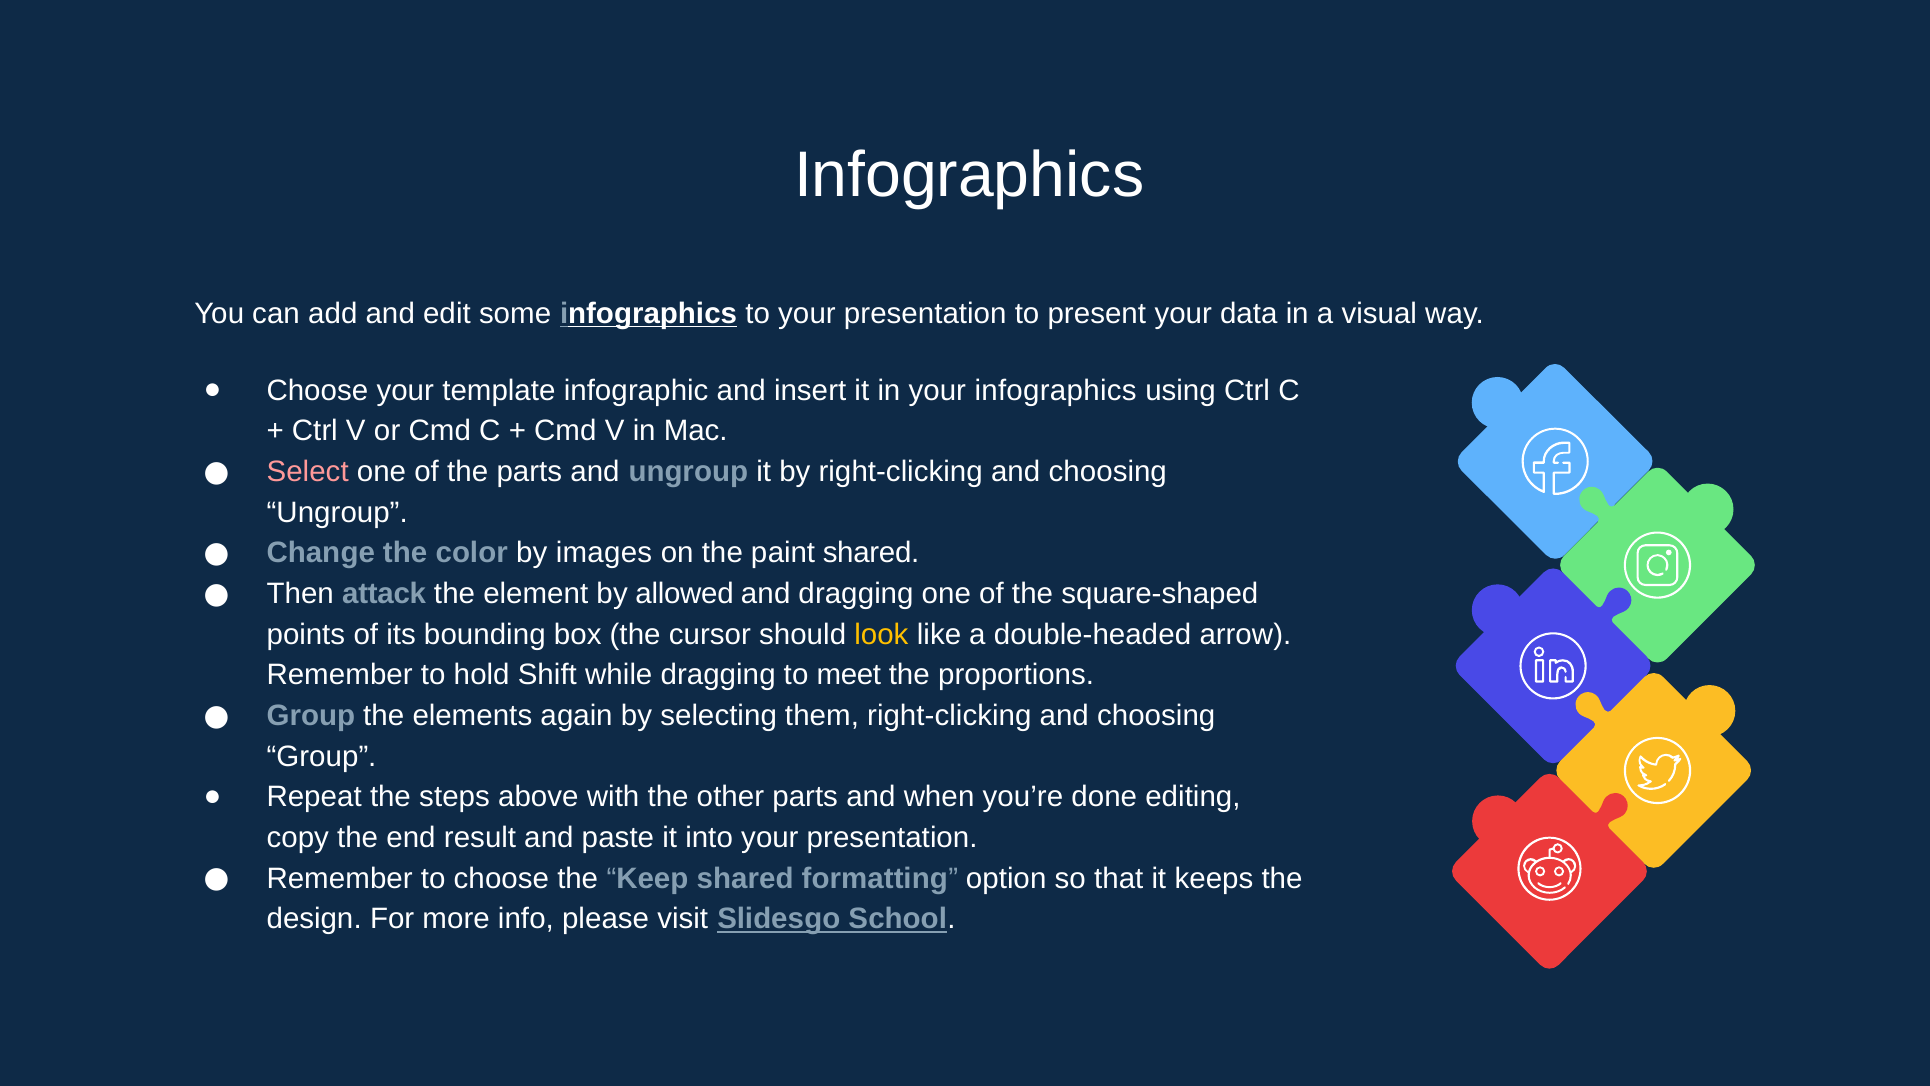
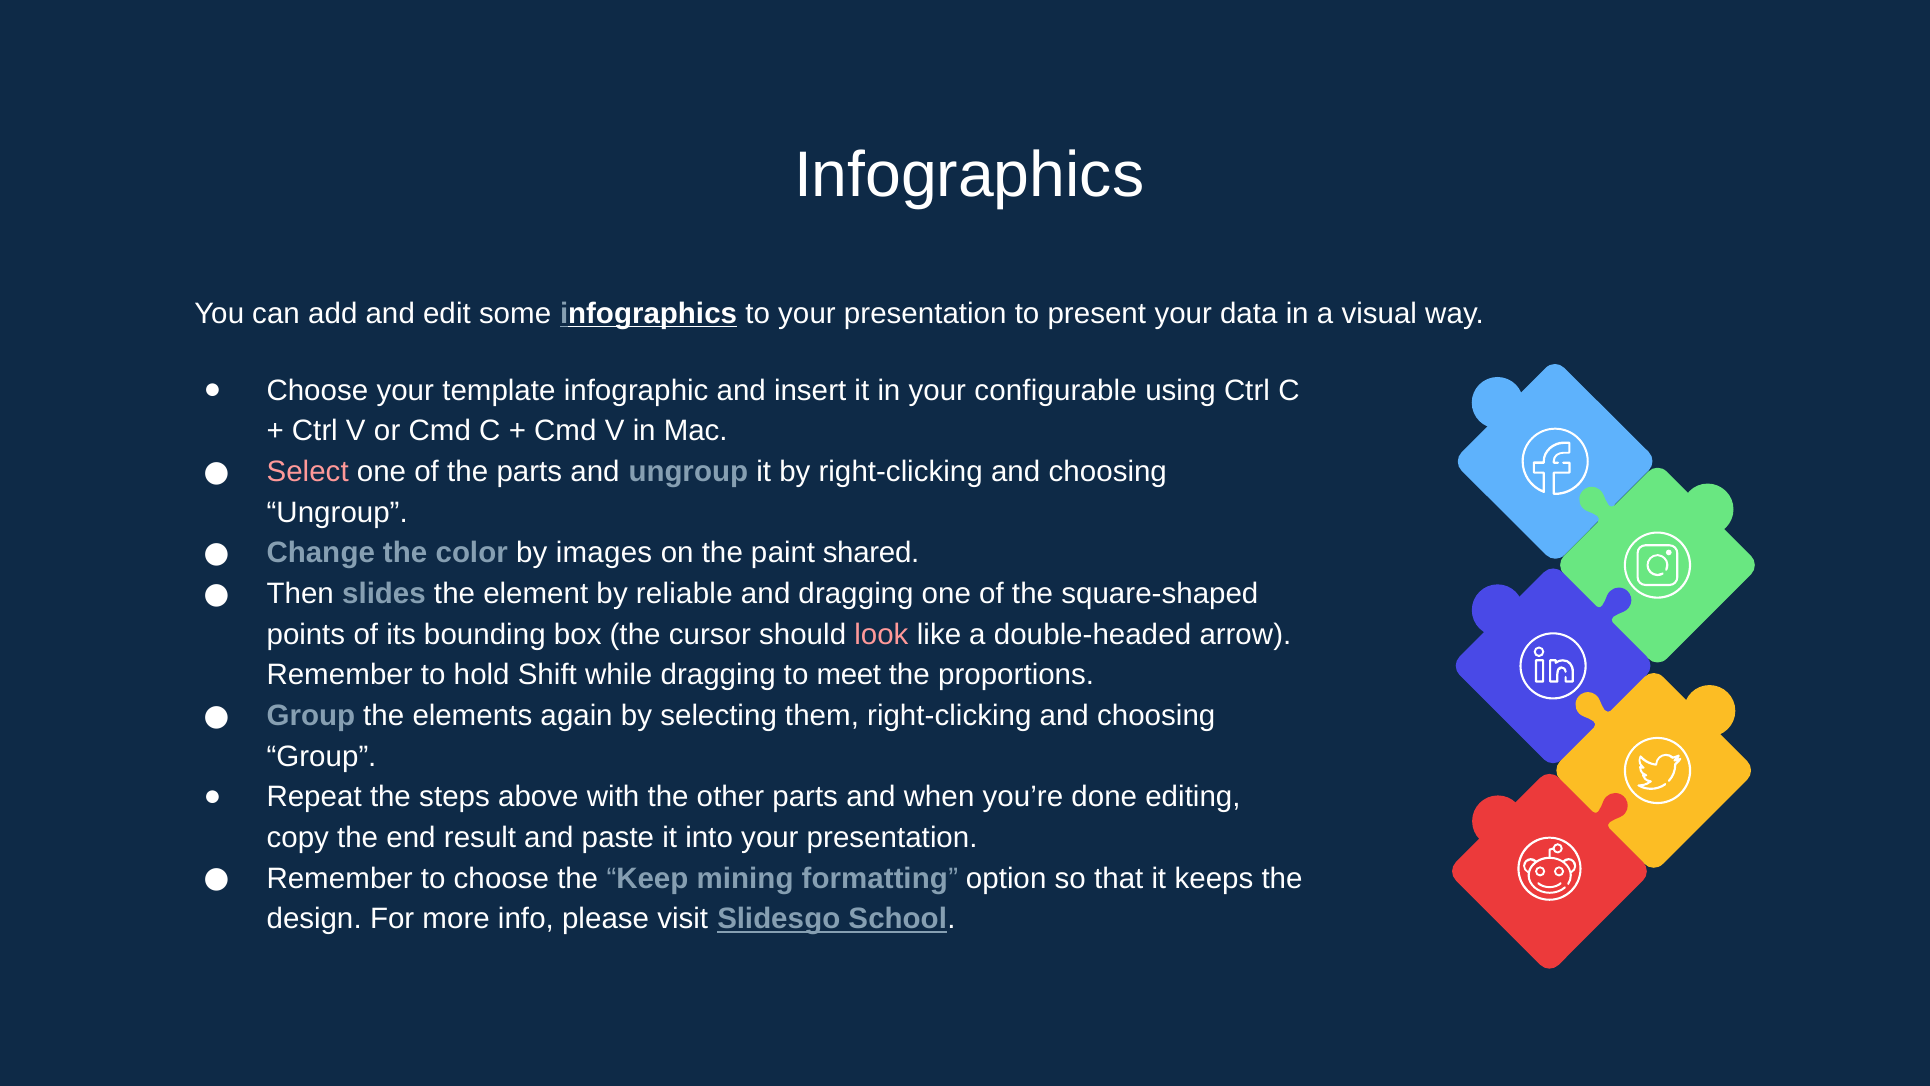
your infographics: infographics -> configurable (1056, 390)
attack: attack -> slides (384, 594)
allowed: allowed -> reliable (684, 594)
look colour: yellow -> pink (881, 634)
Keep shared: shared -> mining (745, 878)
